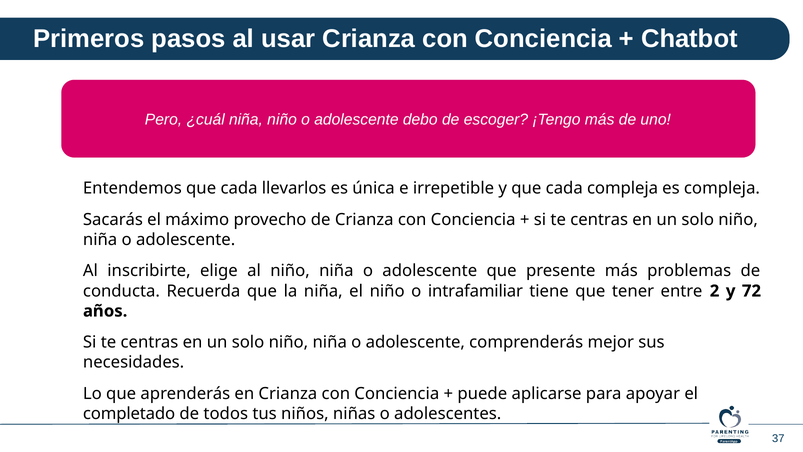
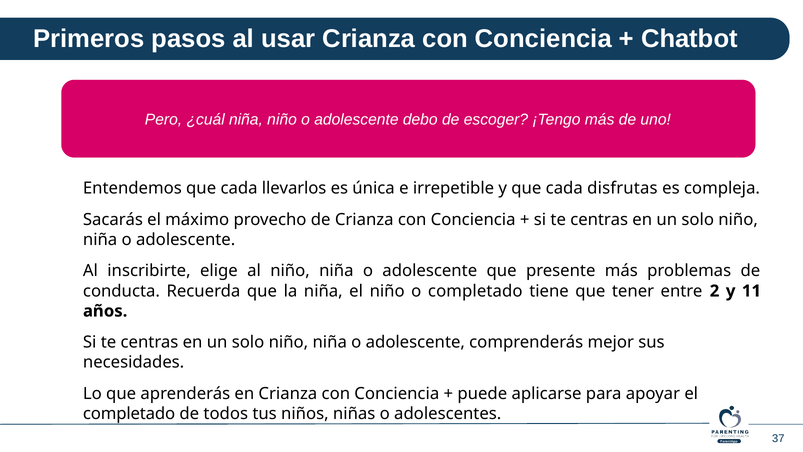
cada compleja: compleja -> disfrutas (622, 188)
o intrafamiliar: intrafamiliar -> completado (475, 291)
72: 72 -> 11 (751, 291)
